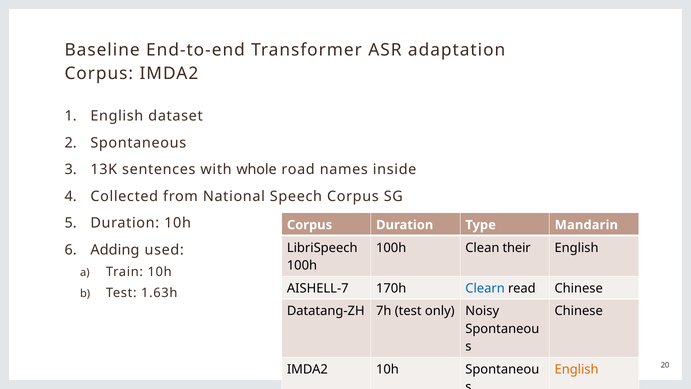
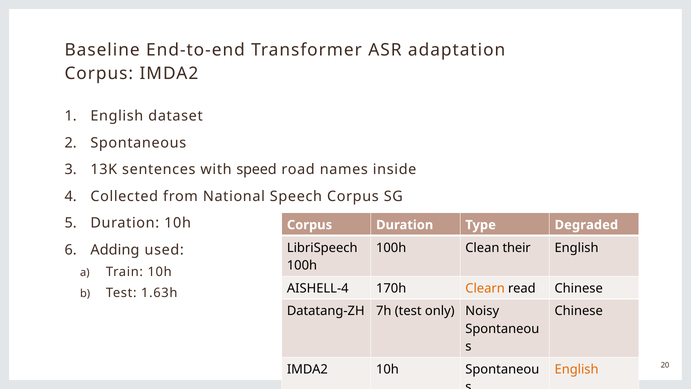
whole: whole -> speed (257, 169)
Mandarin: Mandarin -> Degraded (586, 225)
AISHELL-7: AISHELL-7 -> AISHELL-4 (318, 288)
Clearn colour: blue -> orange (485, 288)
